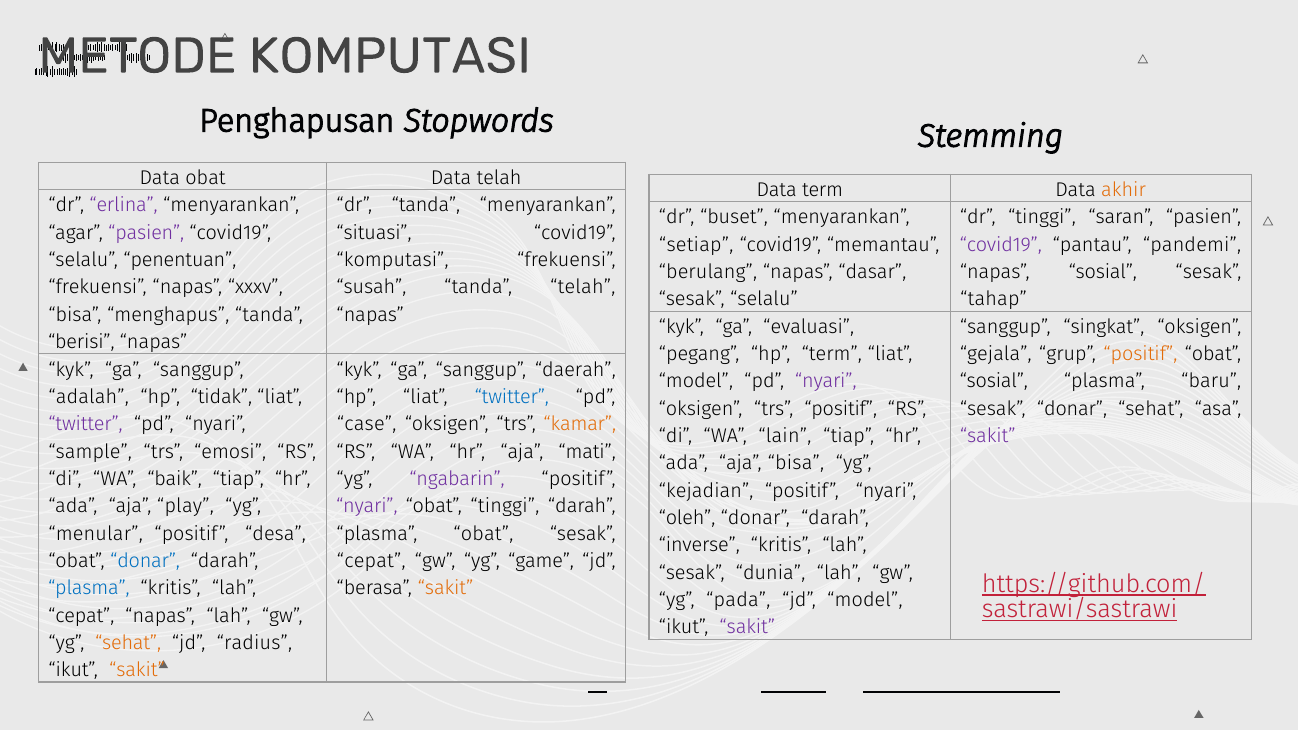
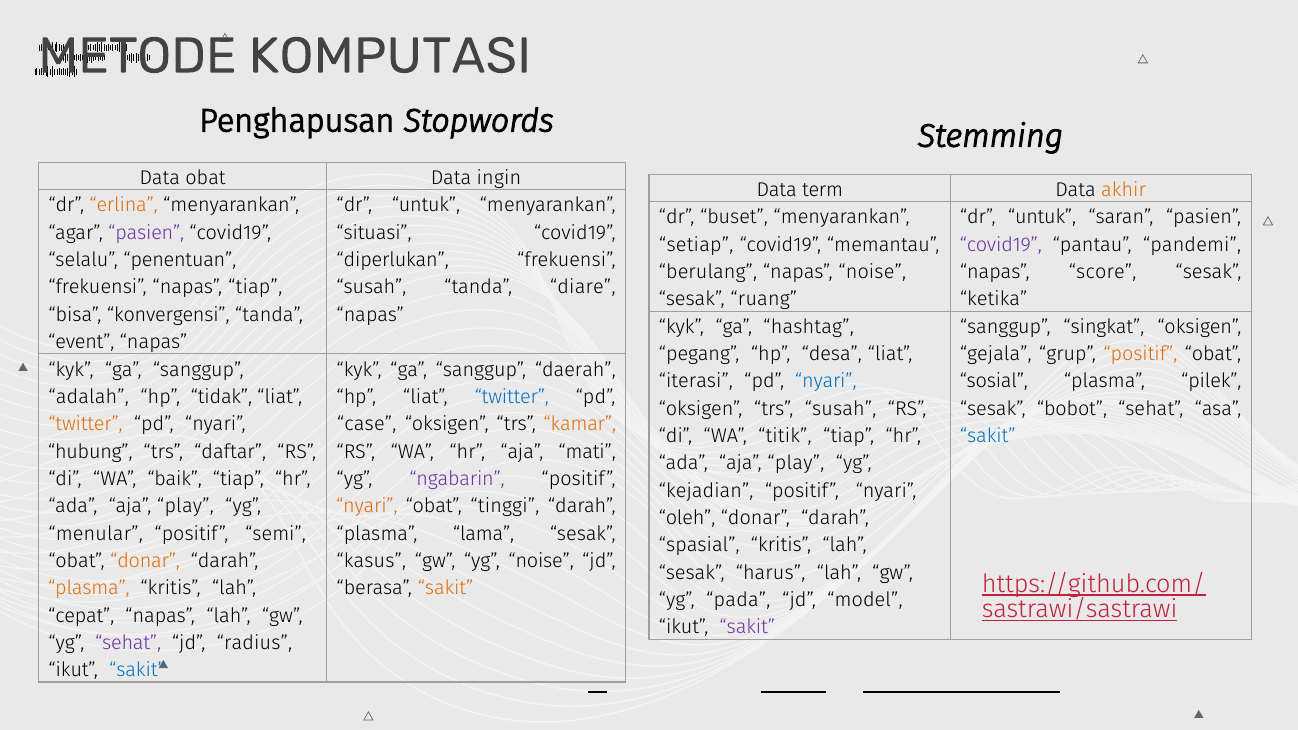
Data telah: telah -> ingin (499, 178)
erlina colour: purple -> orange (124, 205)
tanda: tanda -> untuk (426, 205)
tinggi: tinggi -> untuk (1042, 217)
komputasi: komputasi -> diperlukan (393, 260)
napas dasar: dasar -> noise (872, 272)
napas sosial: sosial -> score (1103, 272)
napas xxxv: xxxv -> tiap (255, 288)
tanda telah: telah -> diare (583, 288)
sesak selalu: selalu -> ruang (764, 299)
tahap: tahap -> ketika (994, 299)
menghapus: menghapus -> konvergensi (168, 315)
evaluasi: evaluasi -> hashtag (809, 327)
berisi: berisi -> event (81, 342)
hp term: term -> desa (832, 354)
model: model -> iterasi (696, 381)
nyari colour: purple -> blue (826, 381)
baru: baru -> pilek (1211, 381)
trs positif: positif -> susah (841, 409)
sesak donar: donar -> bobot (1072, 409)
twitter colour: purple -> orange (86, 424)
lain: lain -> titik (785, 436)
sakit colour: purple -> blue (988, 436)
sample: sample -> hubung (90, 452)
emosi: emosi -> daftar (230, 452)
bisa: bisa -> play (796, 463)
nyari colour: purple -> orange (367, 506)
desa: desa -> semi (276, 534)
plasma obat: obat -> lama (484, 534)
inverse: inverse -> spasial (699, 546)
donar colour: blue -> orange (145, 561)
cepat: cepat -> kasus (371, 561)
yg game: game -> noise (541, 561)
dunia: dunia -> harus (770, 573)
plasma colour: blue -> orange (89, 588)
sehat colour: orange -> purple (128, 643)
sakit colour: orange -> blue (137, 670)
